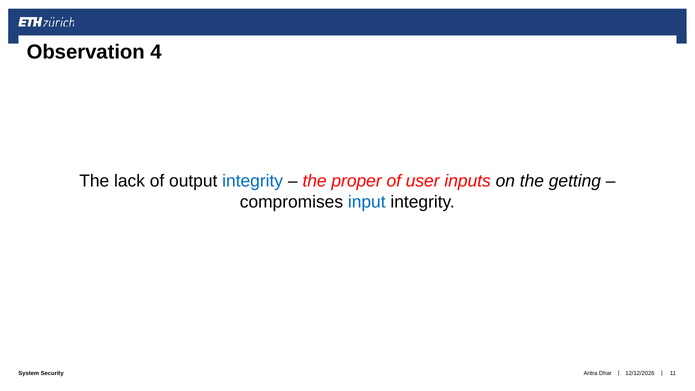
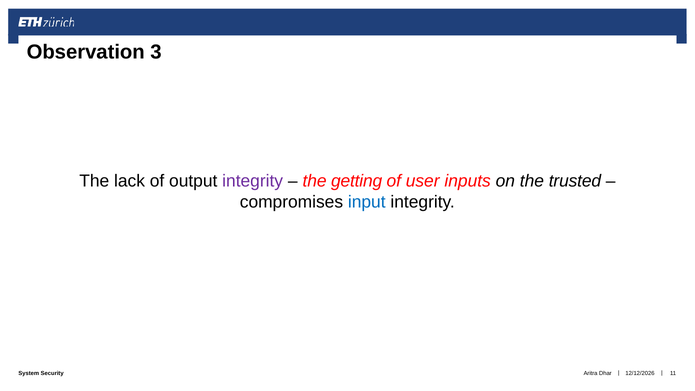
4: 4 -> 3 (156, 52)
integrity colour: blue -> purple (253, 181)
proper: proper -> getting (357, 181)
getting: getting -> trusted (575, 181)
